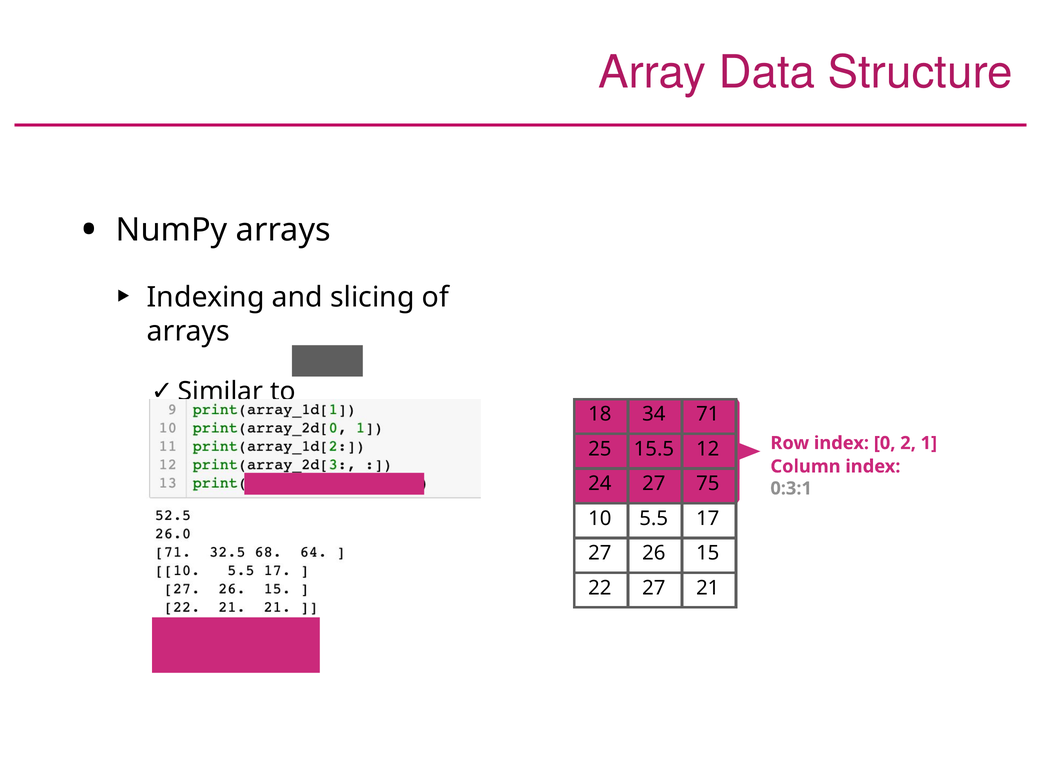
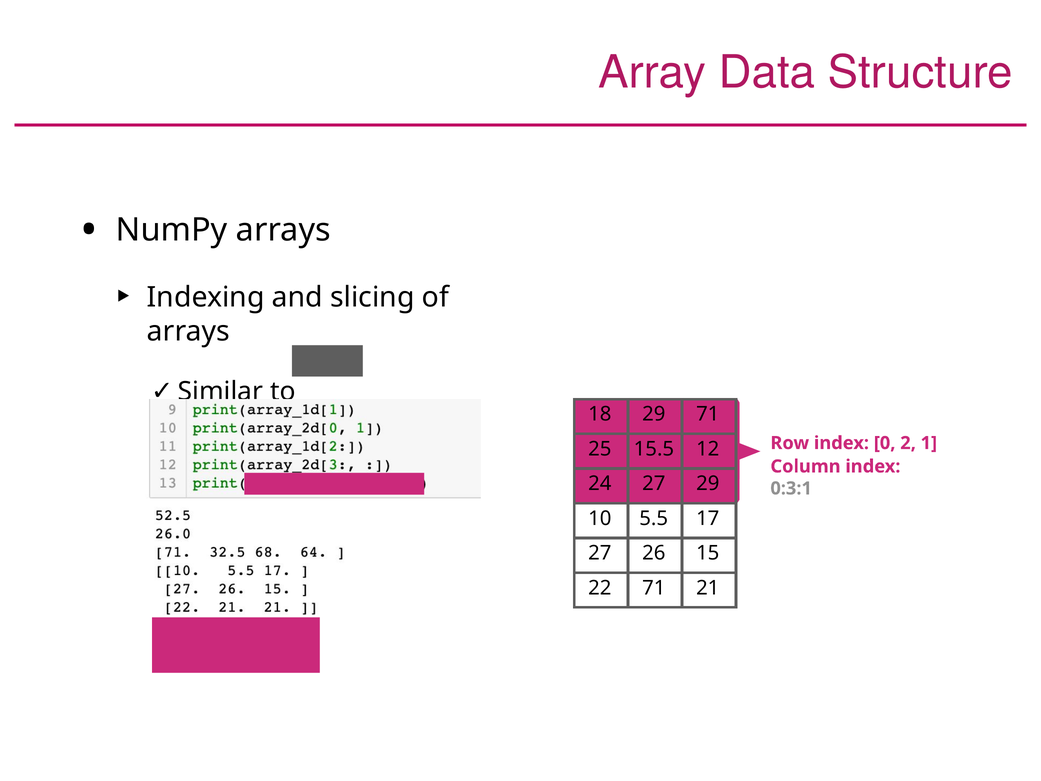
18 34: 34 -> 29 (654, 414)
27 75: 75 -> 29 (708, 484)
22 27: 27 -> 71 (654, 588)
